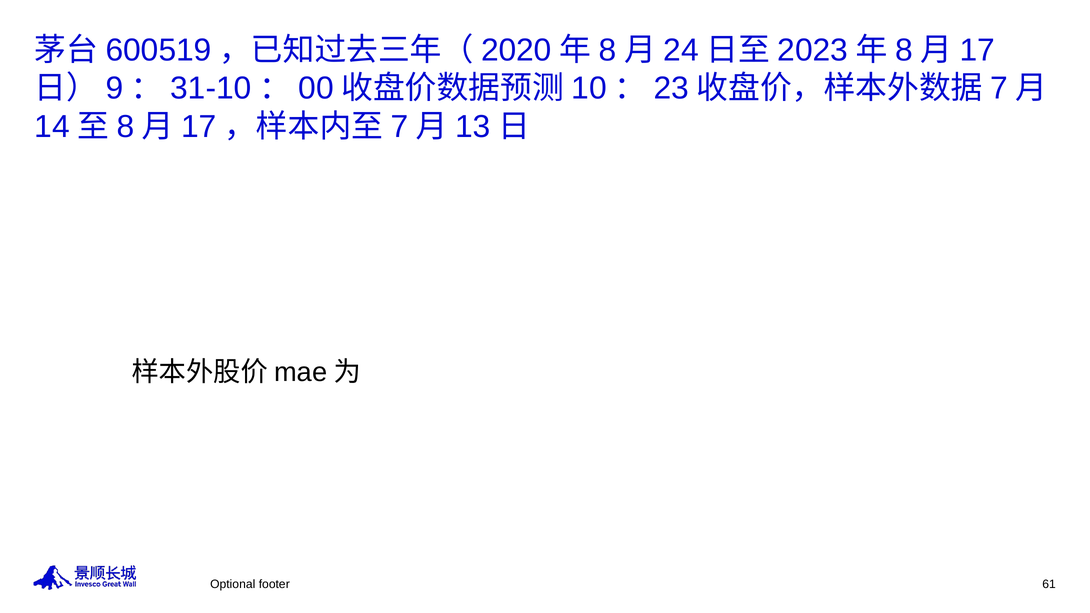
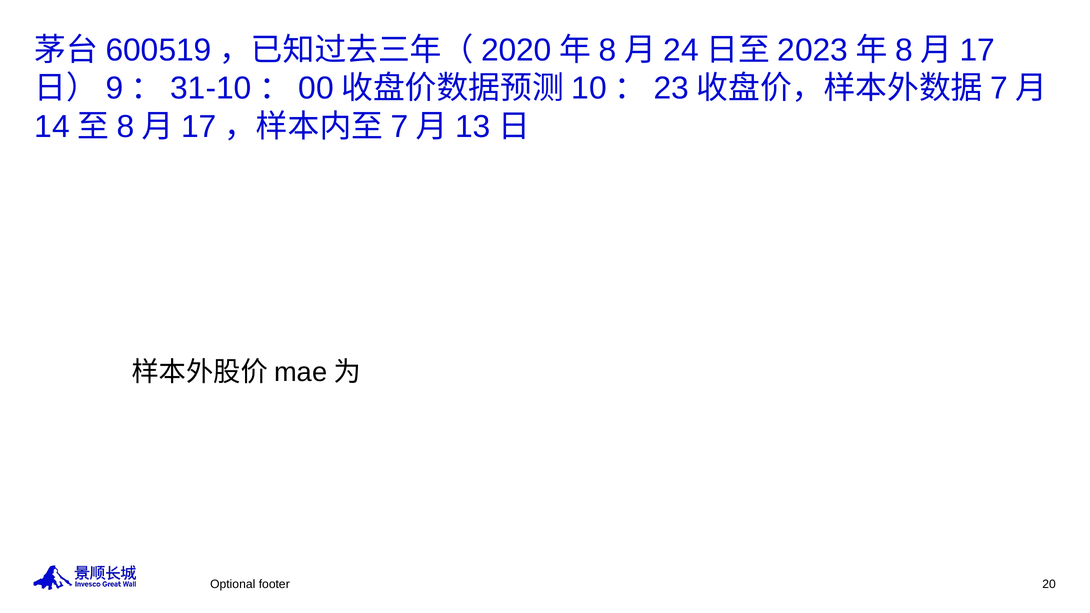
61: 61 -> 20 (1049, 585)
